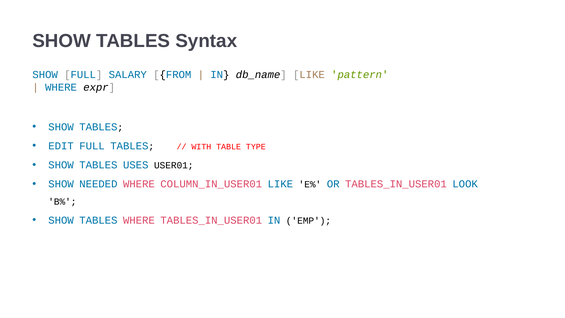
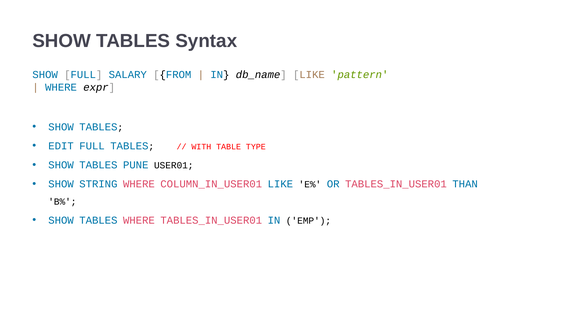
USES: USES -> PUNE (136, 165)
NEEDED: NEEDED -> STRING (98, 184)
LOOK: LOOK -> THAN (465, 184)
